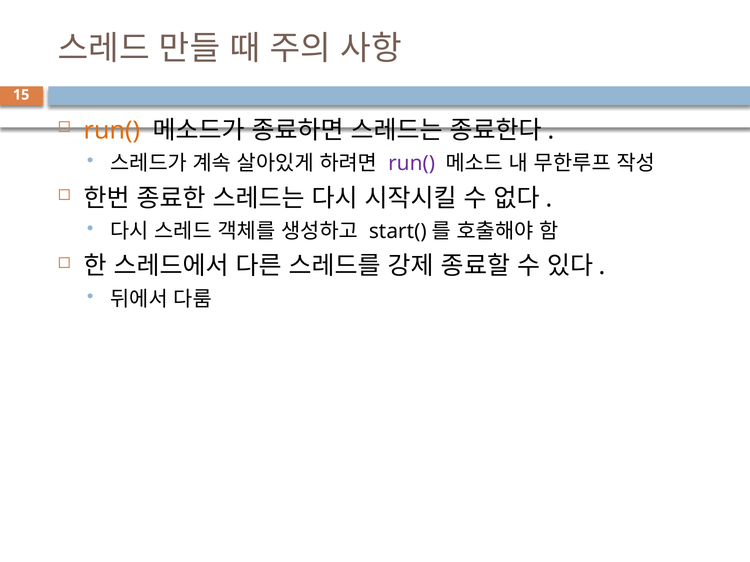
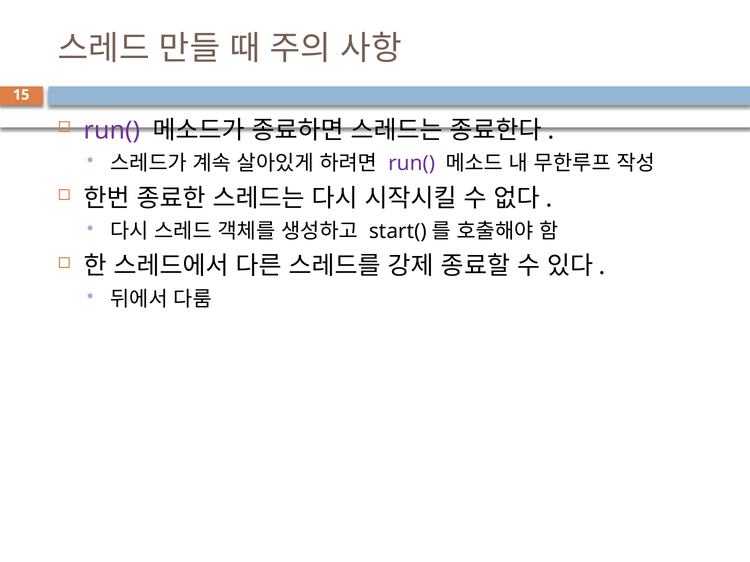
run( colour: orange -> purple (112, 130)
